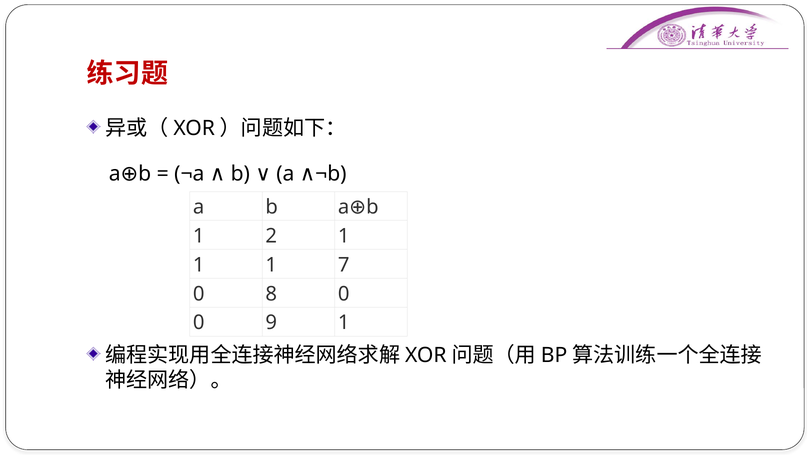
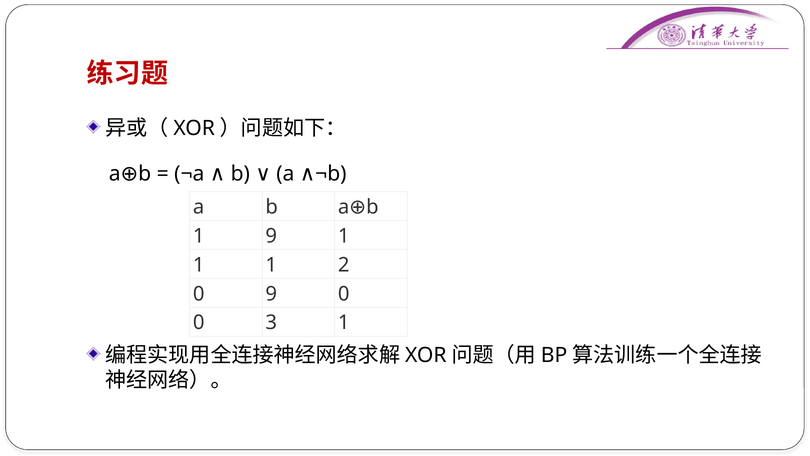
1 2: 2 -> 9 (271, 236)
7: 7 -> 2 (344, 265)
0 8: 8 -> 9 (271, 294)
9: 9 -> 3 (271, 323)
